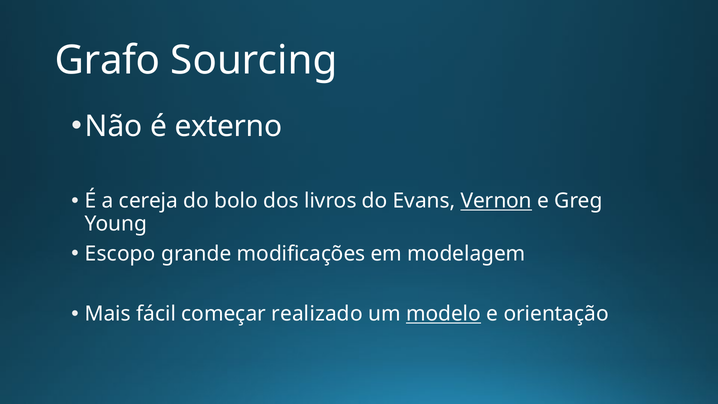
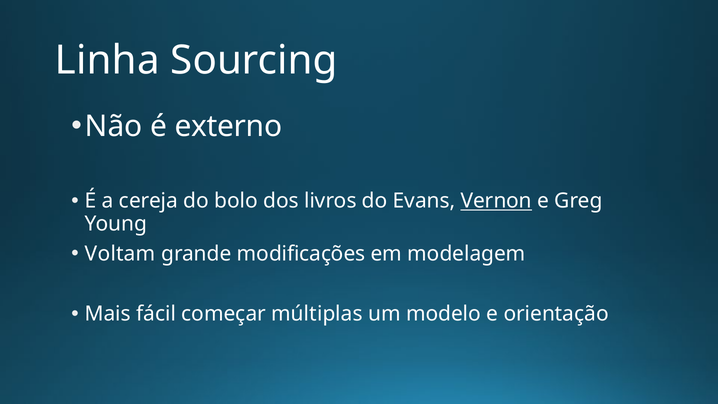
Grafo: Grafo -> Linha (107, 60)
Escopo: Escopo -> Voltam (120, 254)
realizado: realizado -> múltiplas (317, 314)
modelo underline: present -> none (444, 314)
